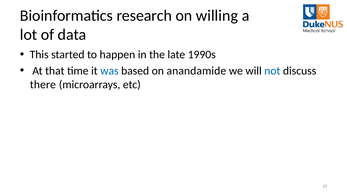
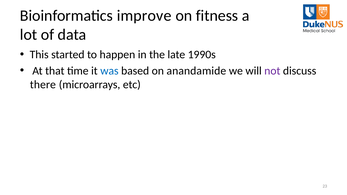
research: research -> improve (144, 16)
willing: willing -> fitness (217, 16)
not colour: blue -> purple (272, 71)
